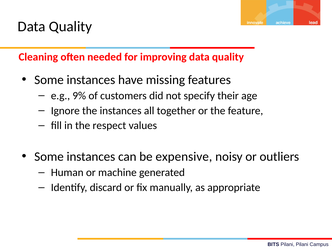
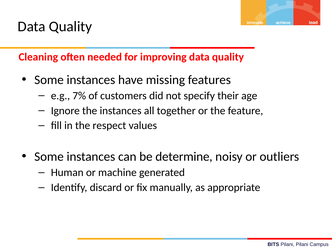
9%: 9% -> 7% (79, 96)
expensive: expensive -> determine (184, 157)
